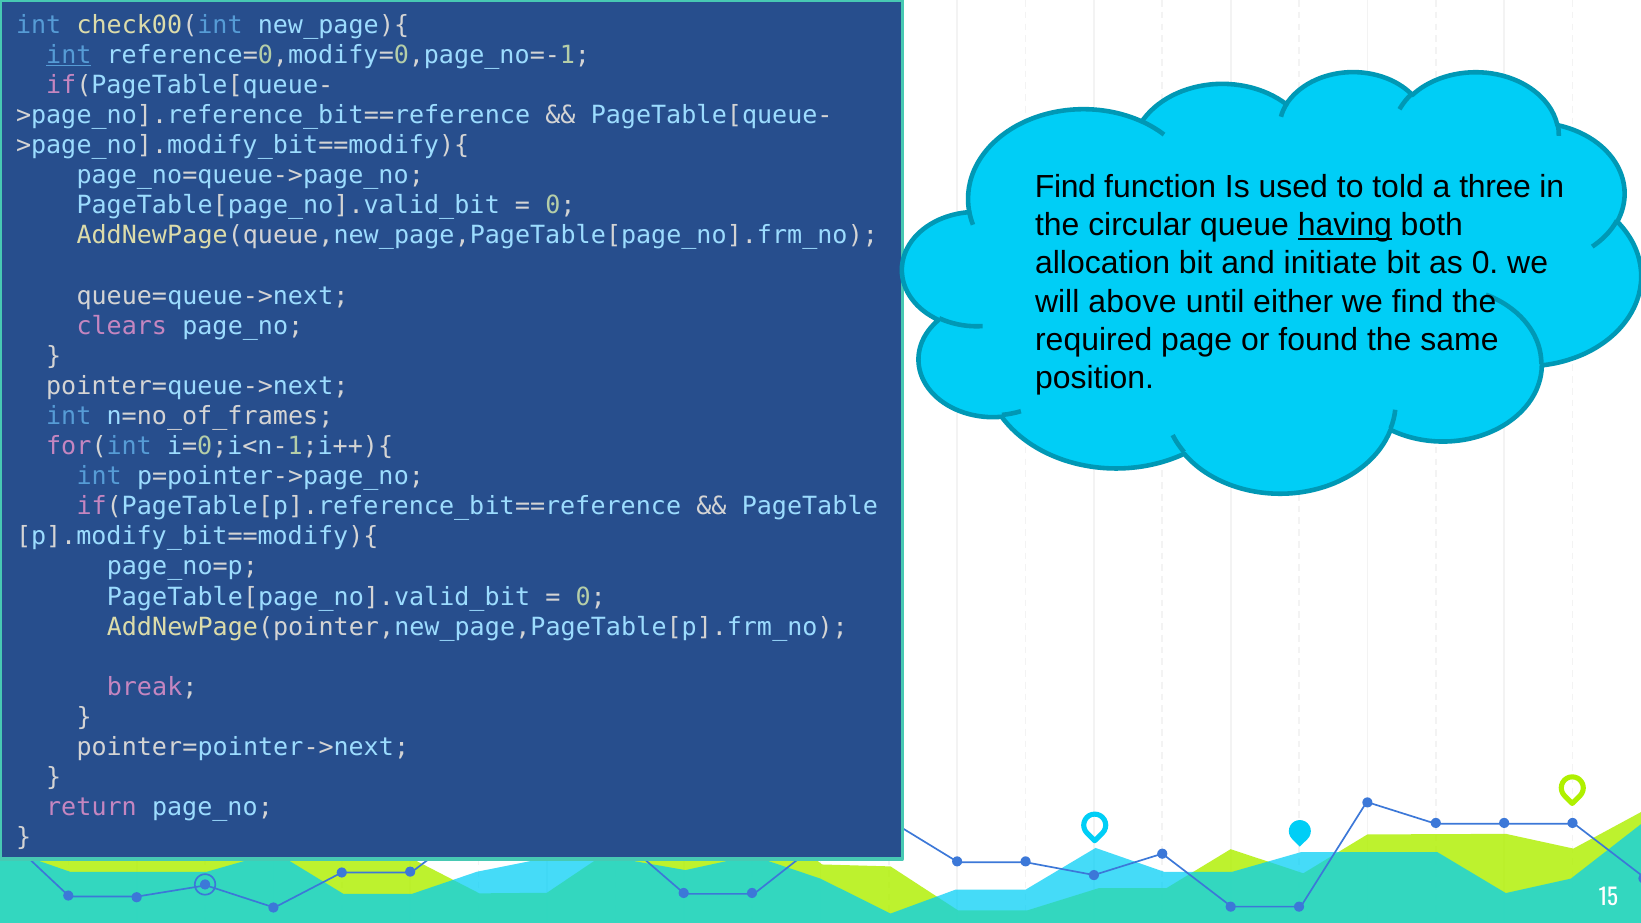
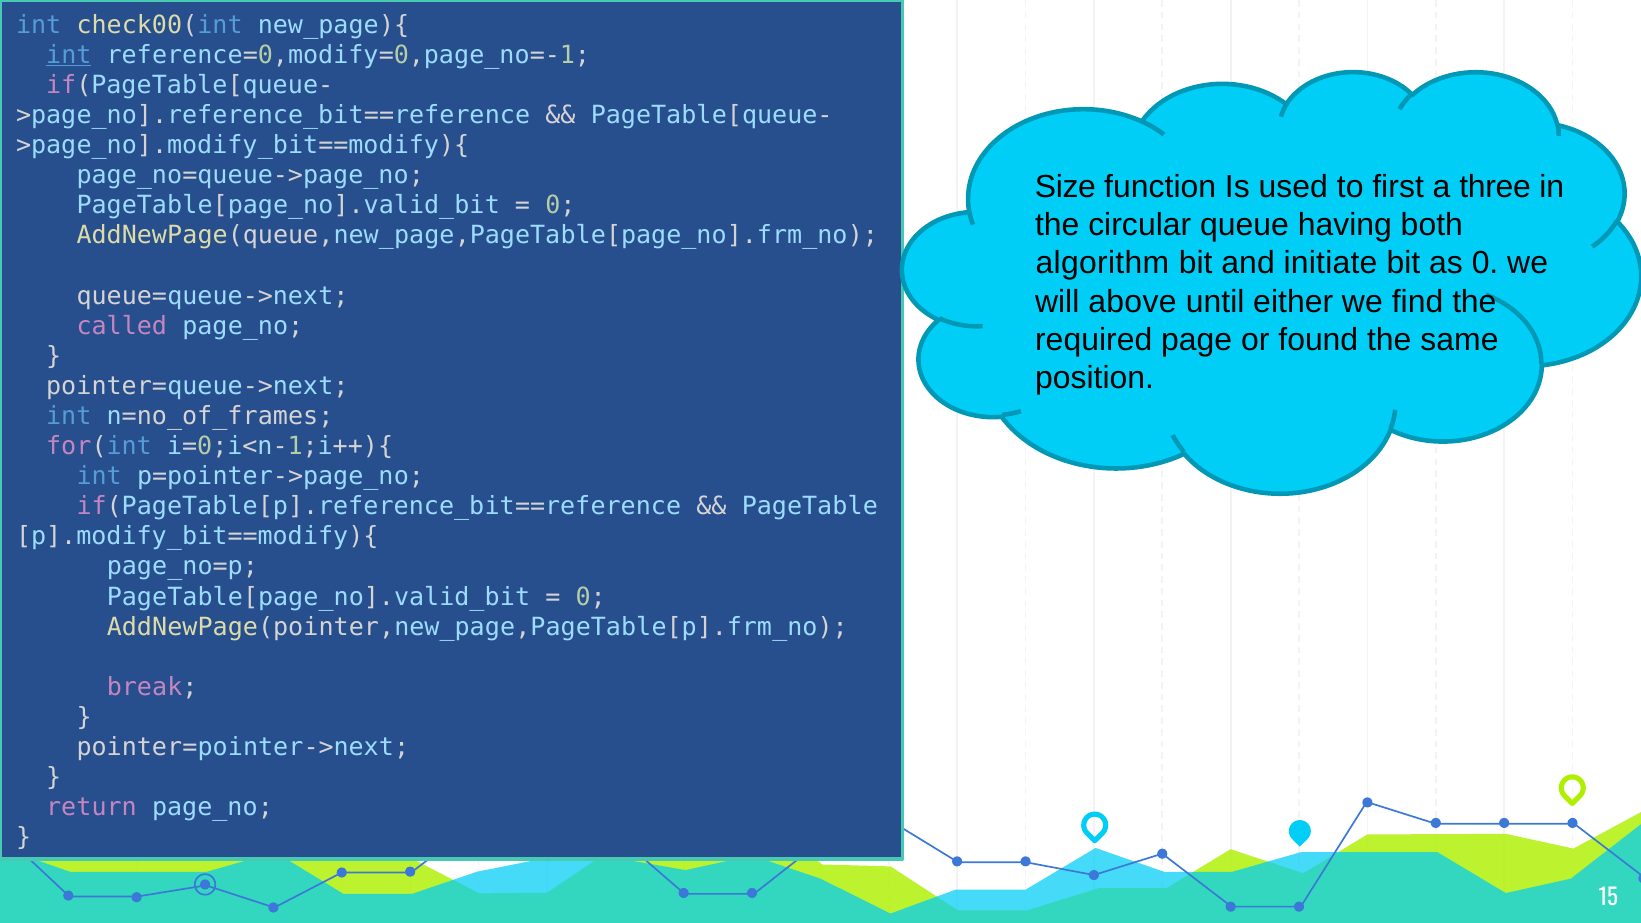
Find: Find -> Size (1065, 187)
told: told -> first (1398, 187)
having underline: present -> none (1345, 225)
allocation: allocation -> algorithm (1102, 263)
clears: clears -> called (122, 326)
